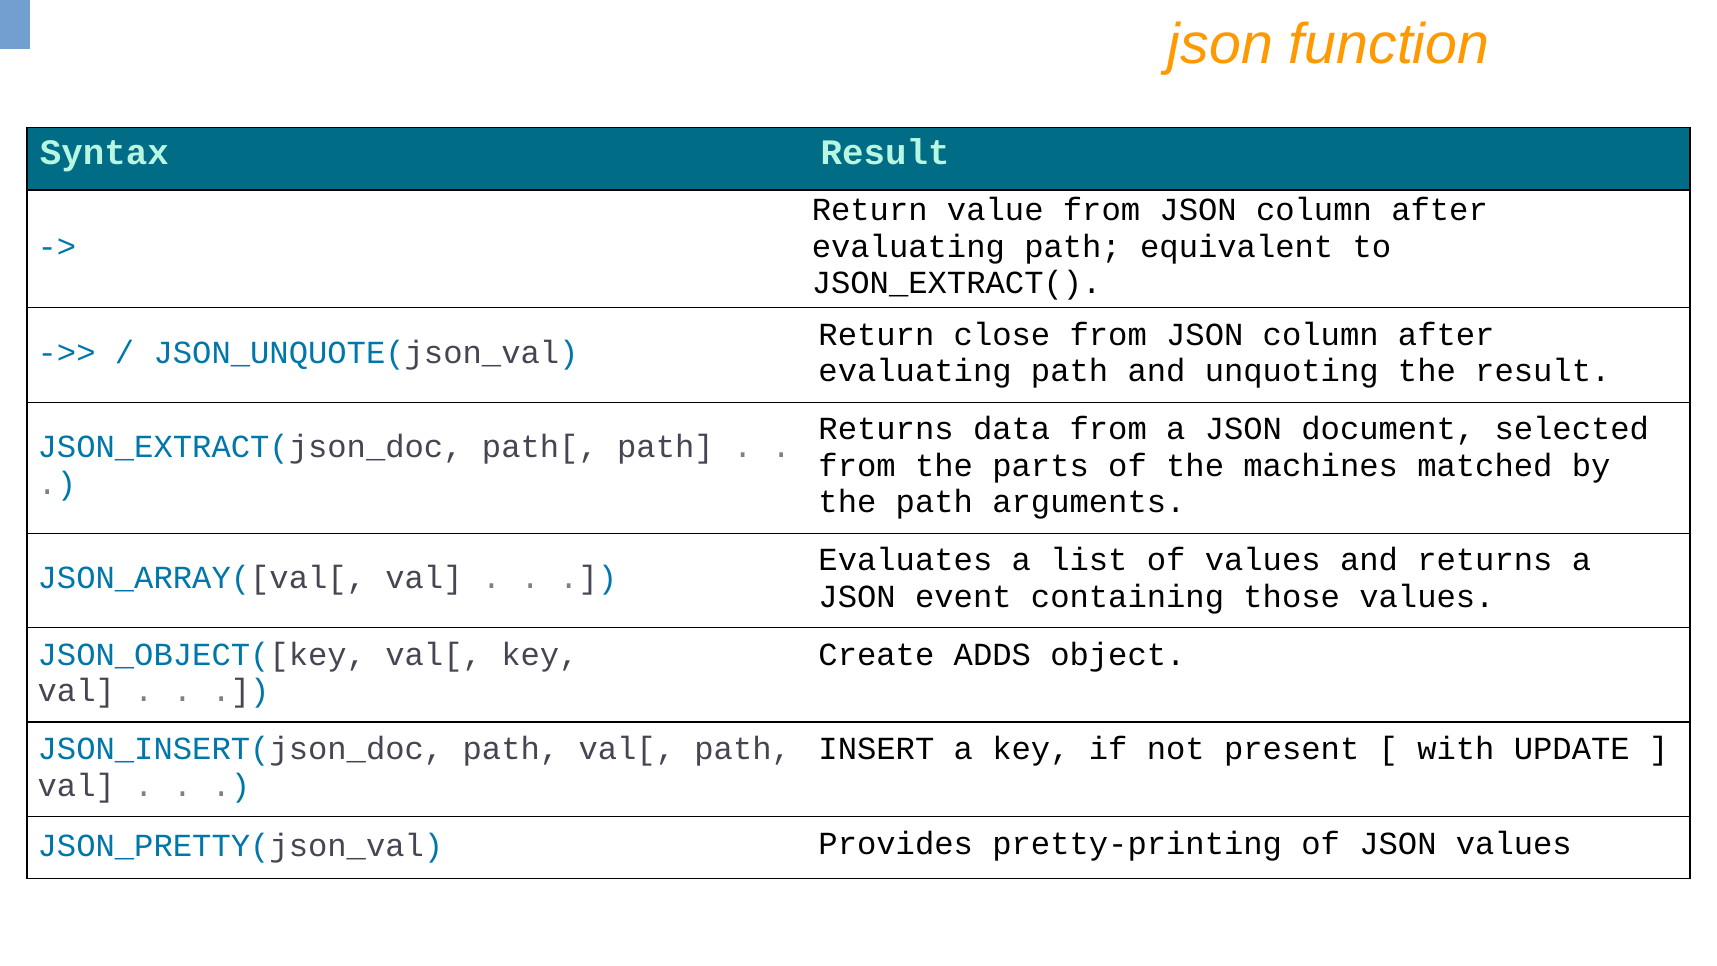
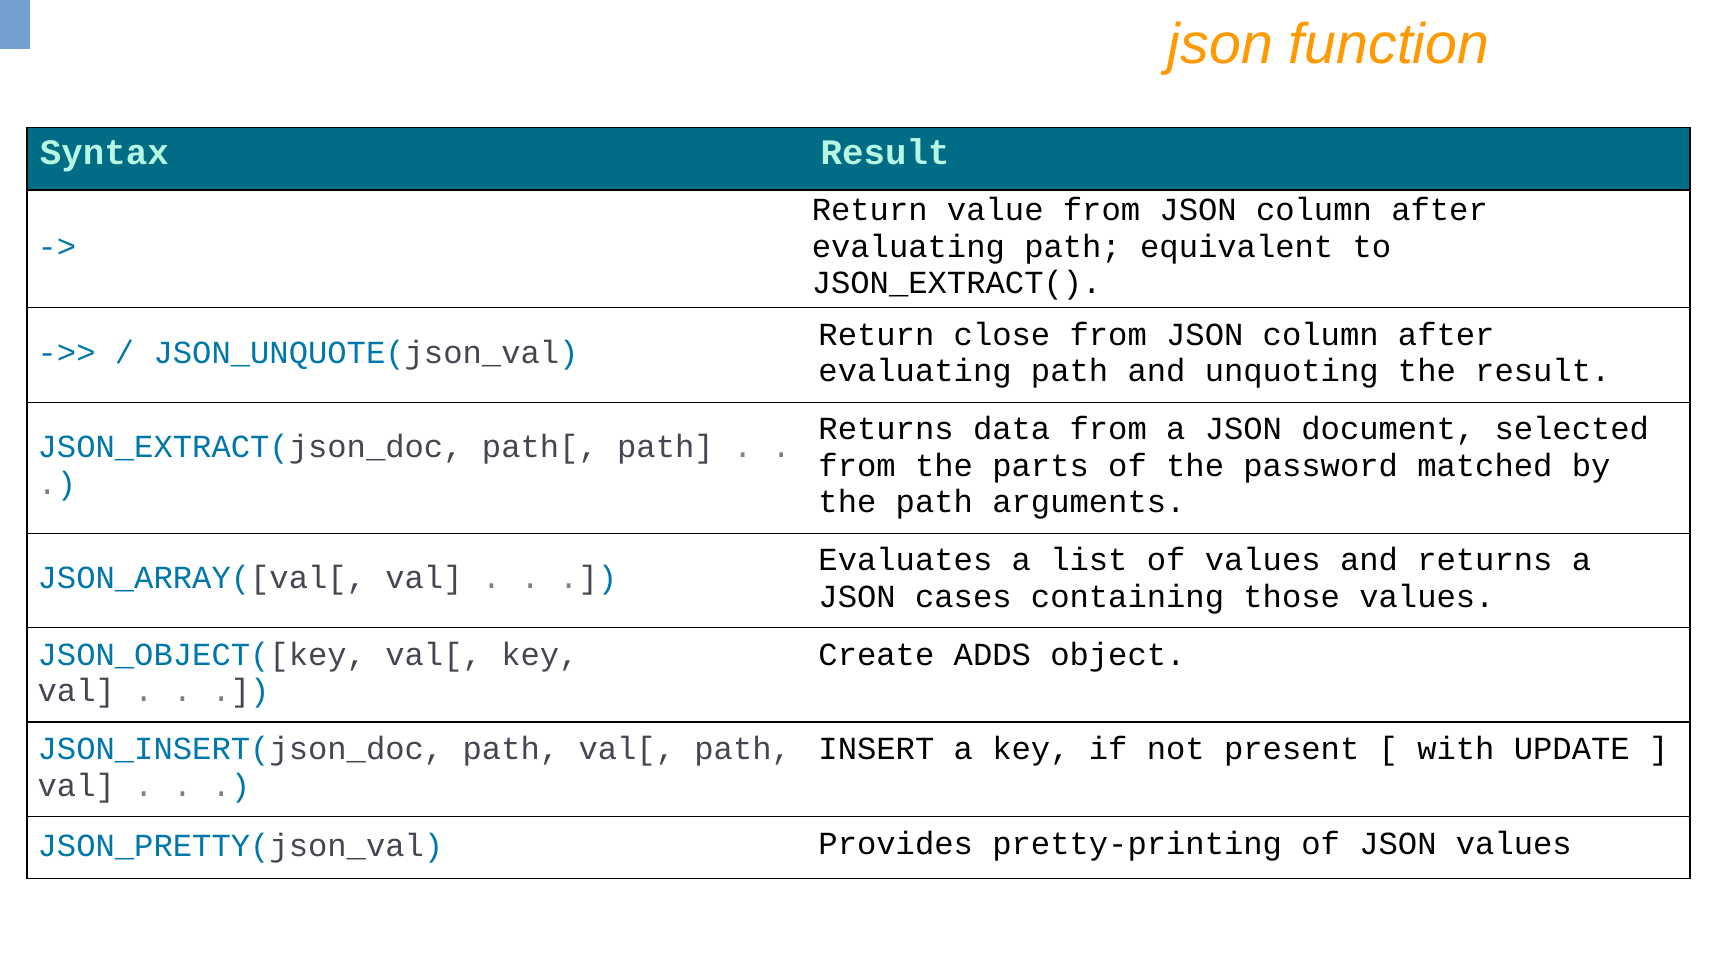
machines: machines -> password (1321, 465)
event: event -> cases (963, 596)
